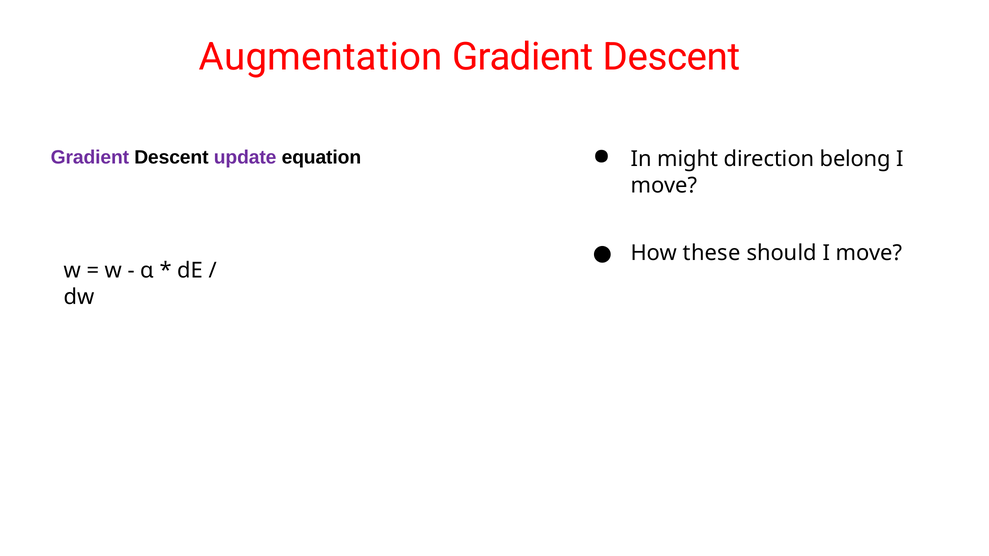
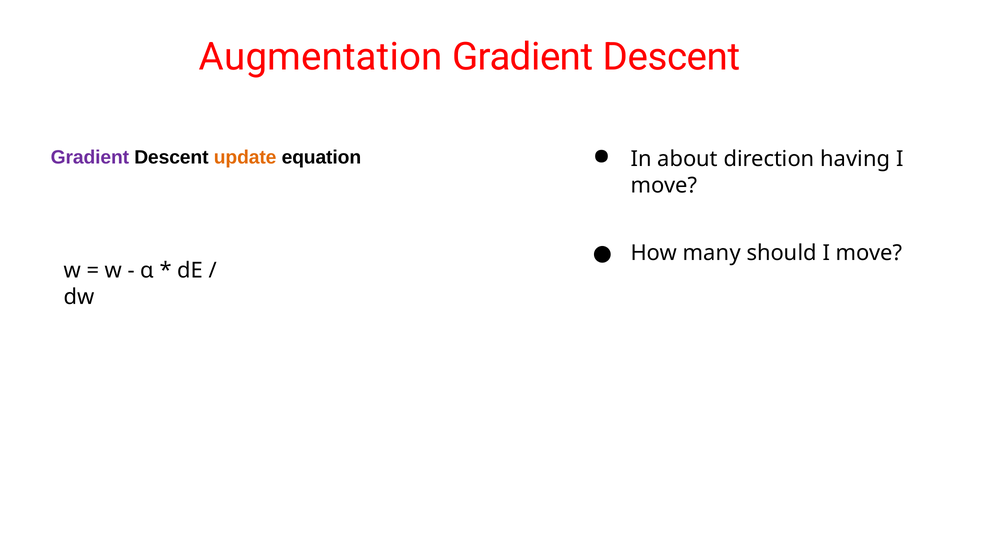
might: might -> about (688, 159)
belong: belong -> having (855, 159)
update colour: purple -> orange (245, 157)
these: these -> many (712, 253)
